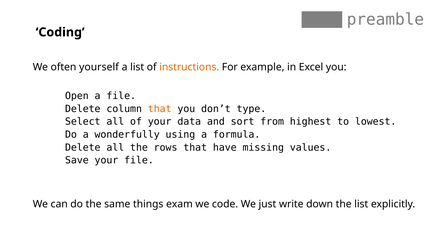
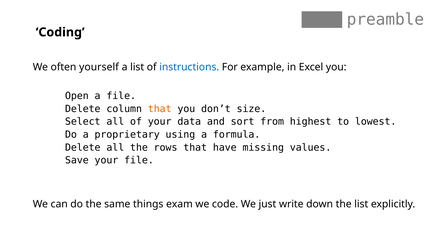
instructions colour: orange -> blue (189, 67)
type: type -> size (251, 109)
wonderfully: wonderfully -> proprietary (127, 135)
